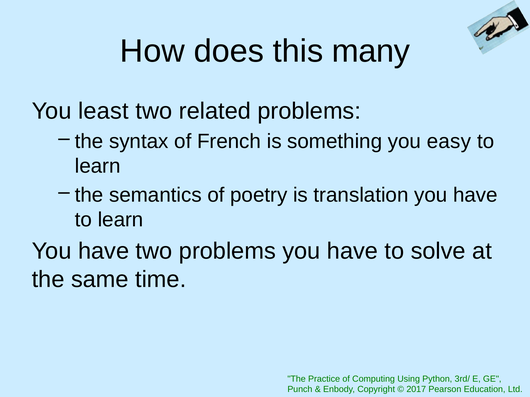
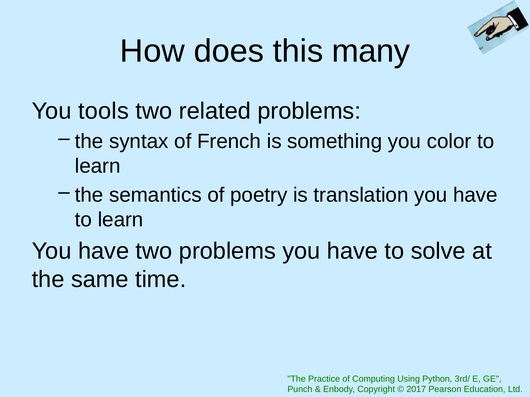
least: least -> tools (103, 111)
easy: easy -> color (449, 142)
